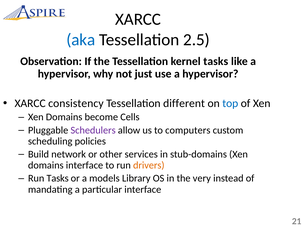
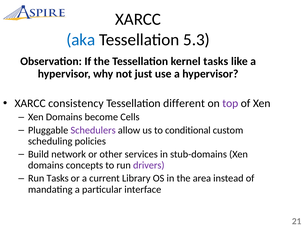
2.5: 2.5 -> 5.3 (196, 40)
top colour: blue -> purple (230, 103)
computers: computers -> conditional (188, 130)
domains interface: interface -> concepts (84, 165)
drivers colour: orange -> purple (149, 165)
models: models -> current (104, 179)
very: very -> area (202, 179)
